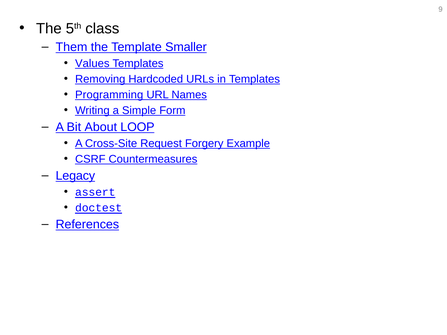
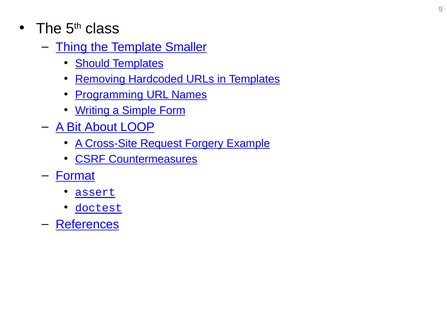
Them: Them -> Thing (71, 47)
Values: Values -> Should (92, 64)
Legacy: Legacy -> Format (75, 176)
